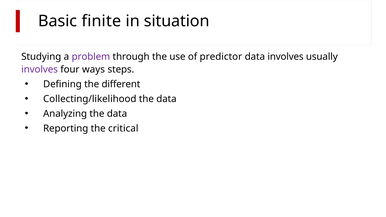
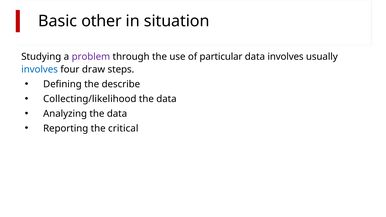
finite: finite -> other (102, 21)
predictor: predictor -> particular (221, 57)
involves colour: purple -> blue (40, 69)
ways: ways -> draw (94, 69)
different: different -> describe (121, 84)
